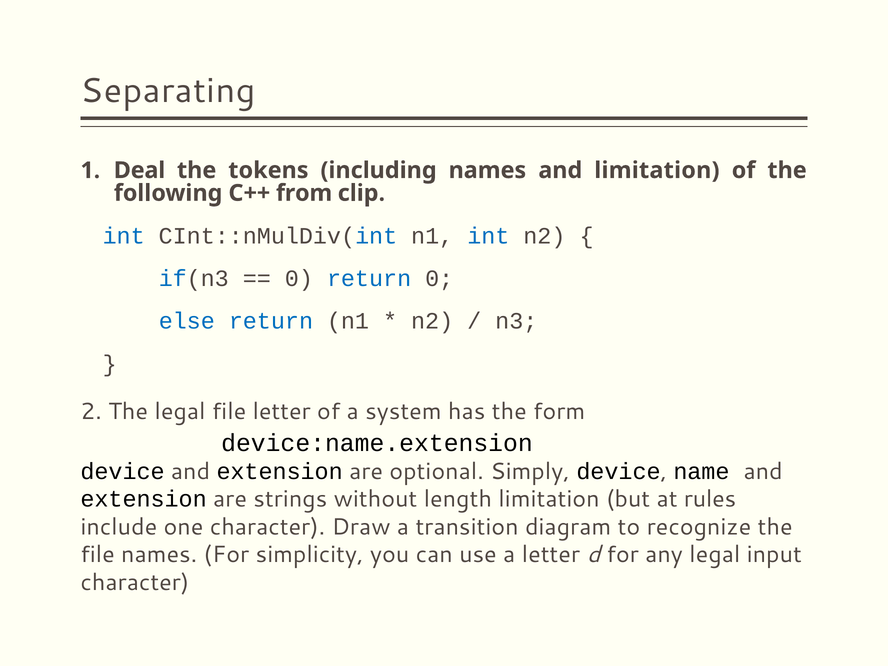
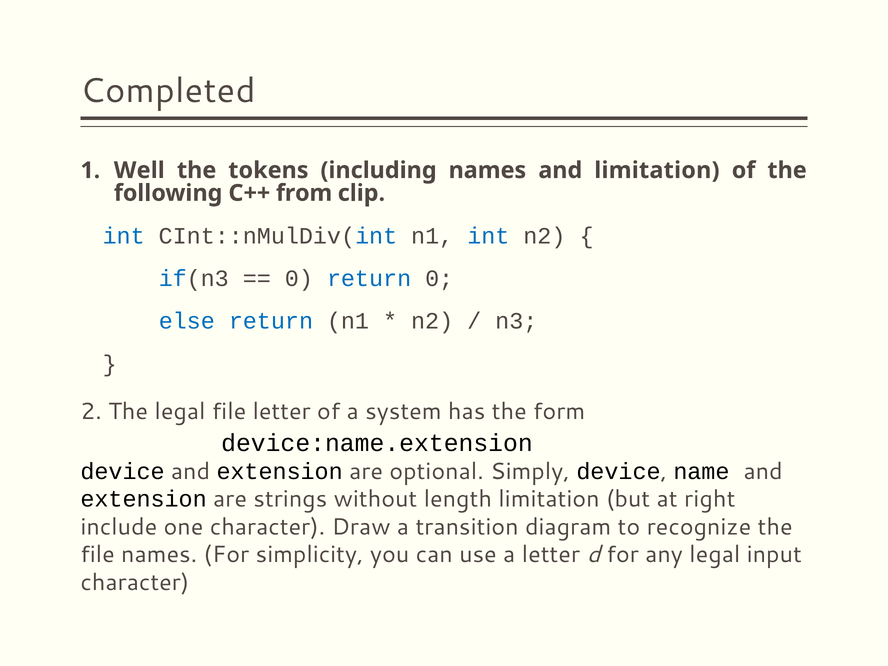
Separating: Separating -> Completed (168, 91)
Deal: Deal -> Well (139, 170)
rules: rules -> right (710, 499)
